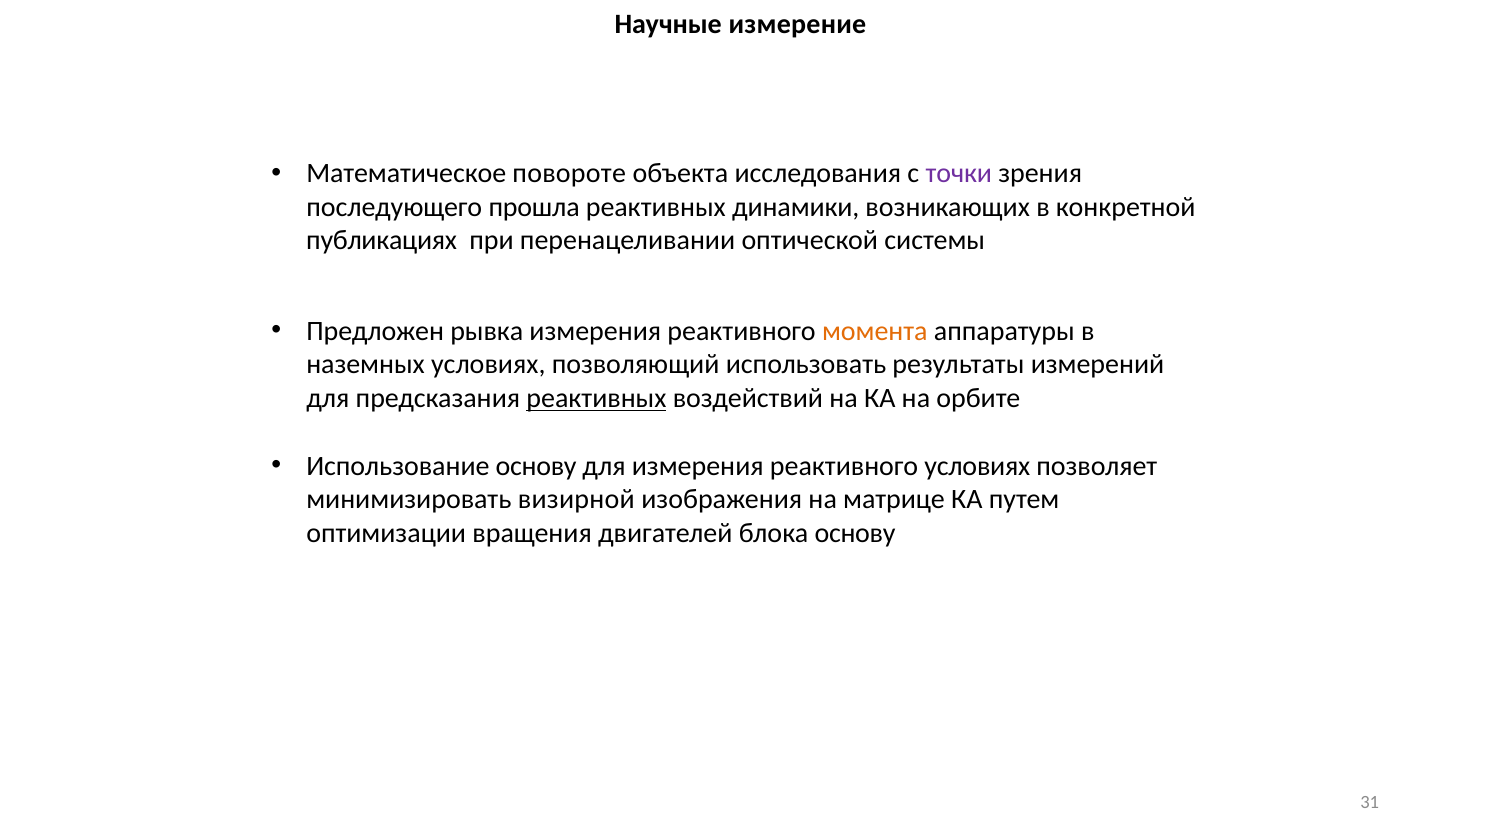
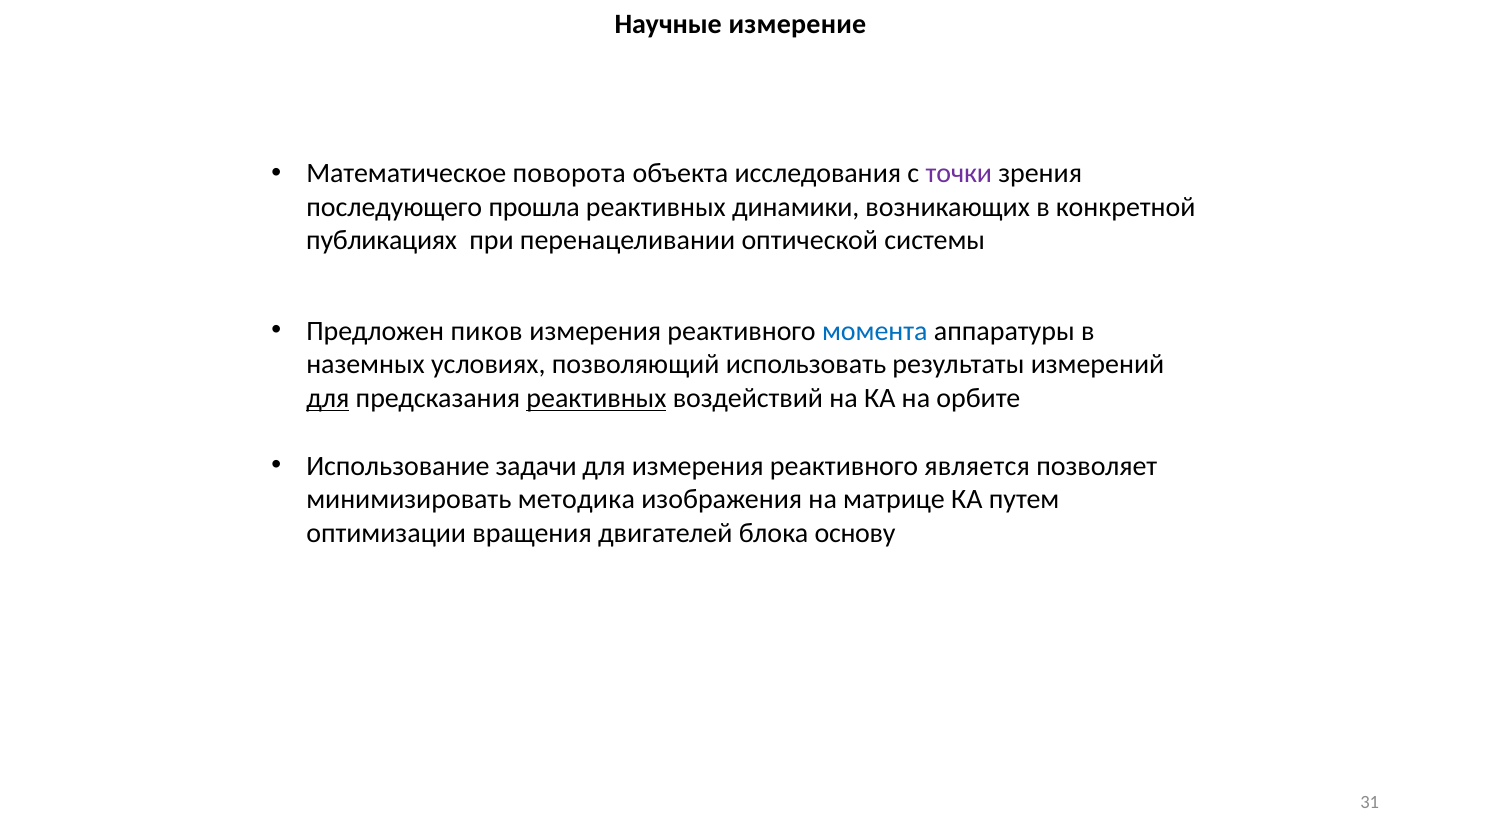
повороте: повороте -> поворота (569, 173)
рывка: рывка -> пиков (487, 331)
момента colour: orange -> blue (875, 331)
для underline: none -> present (328, 398)
Использование основу: основу -> задачи (536, 466)
реактивного условиях: условиях -> является (977, 466)
визирной: визирной -> методика (576, 499)
